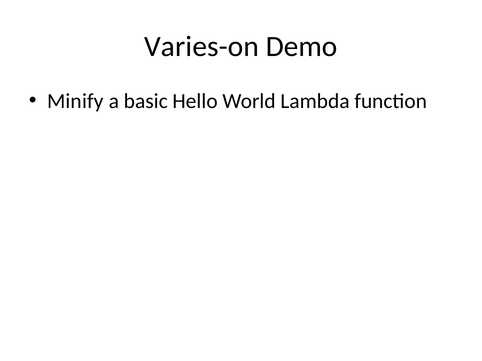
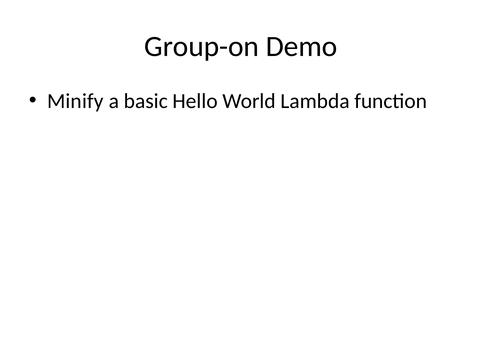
Varies-on: Varies-on -> Group-on (202, 47)
